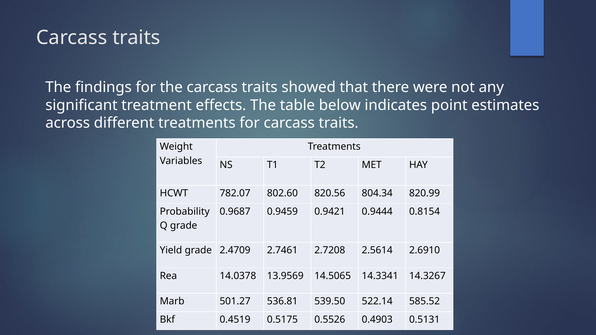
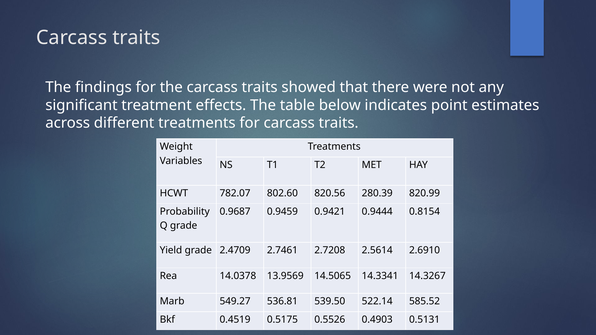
804.34: 804.34 -> 280.39 (377, 193)
501.27: 501.27 -> 549.27 (235, 302)
